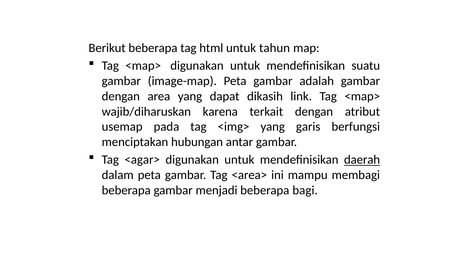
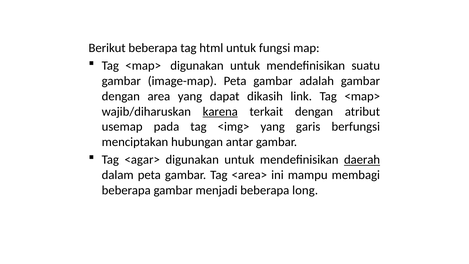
tahun: tahun -> fungsi (275, 48)
karena underline: none -> present (220, 111)
bagi: bagi -> long (305, 190)
